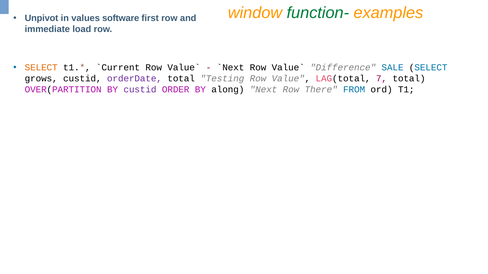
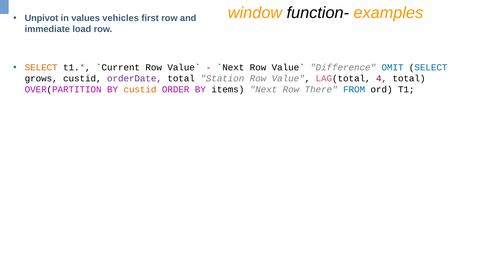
function- colour: green -> black (318, 13)
software: software -> vehicles (121, 18)
SALE: SALE -> OMIT (393, 68)
Testing: Testing -> Station (222, 79)
7: 7 -> 4 (382, 79)
custid colour: purple -> orange (140, 90)
along: along -> items (228, 90)
